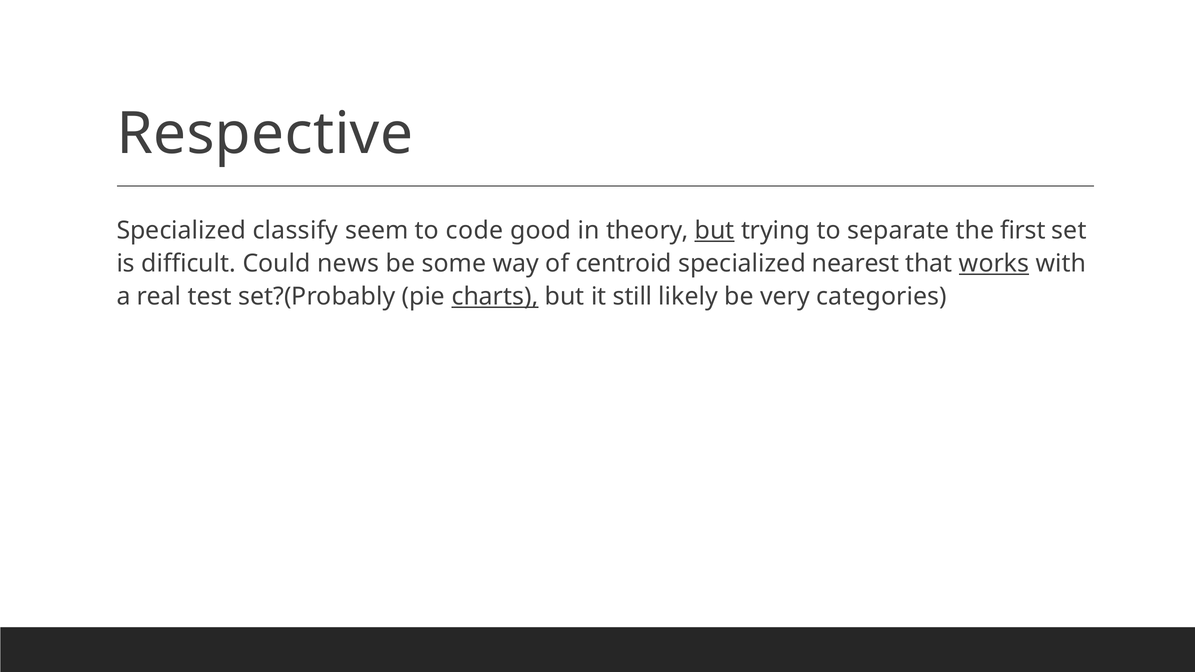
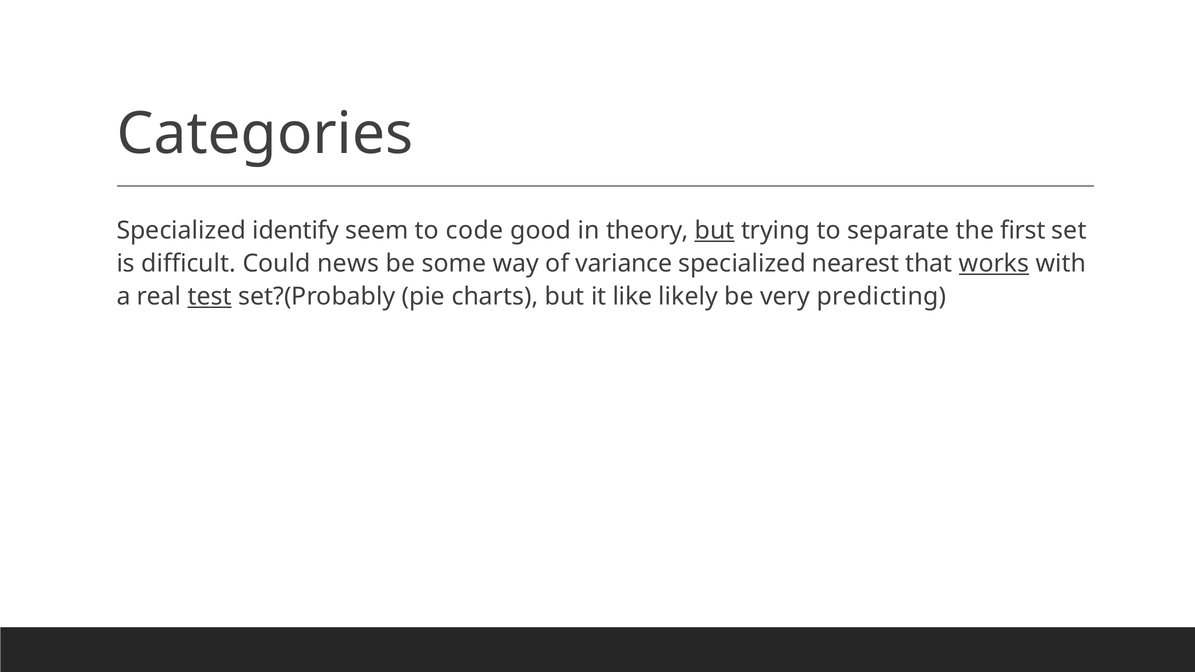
Respective: Respective -> Categories (265, 134)
classify: classify -> identify (296, 231)
centroid: centroid -> variance (624, 264)
test underline: none -> present (210, 296)
charts underline: present -> none (495, 296)
still: still -> like (633, 296)
categories: categories -> predicting (882, 296)
